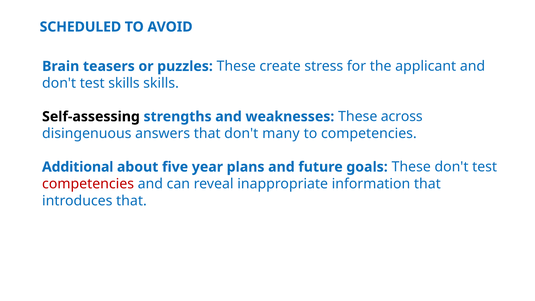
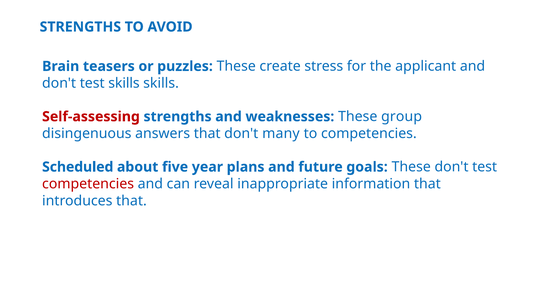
SCHEDULED: SCHEDULED -> STRENGTHS (80, 27)
Self-assessing colour: black -> red (91, 117)
across: across -> group (402, 117)
Additional: Additional -> Scheduled (78, 167)
